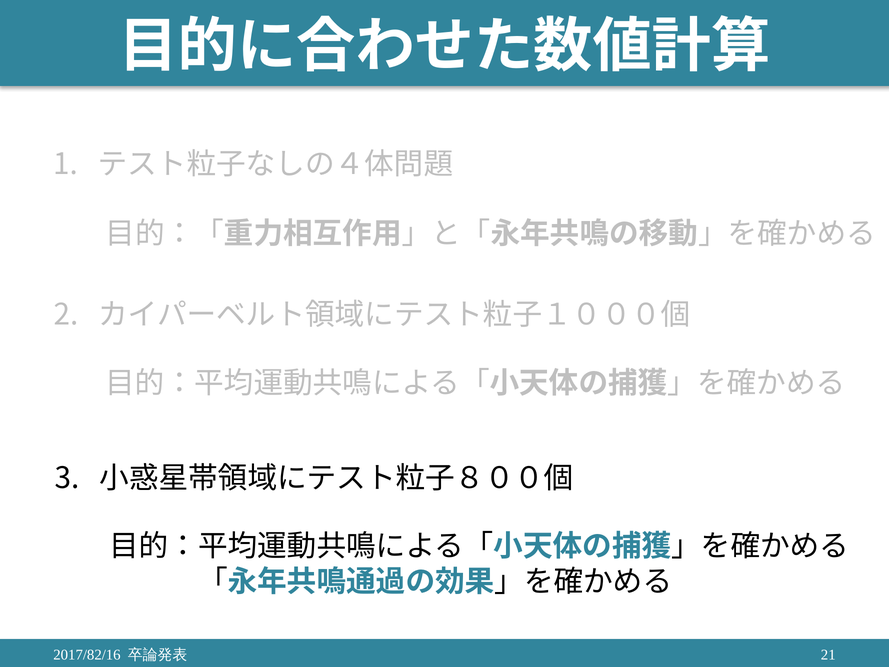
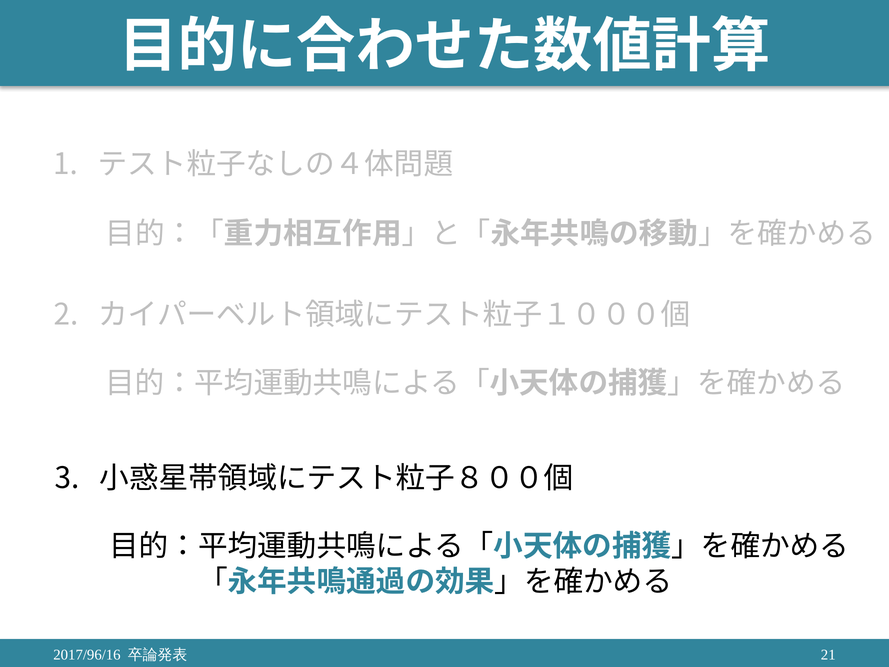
2017/82/16: 2017/82/16 -> 2017/96/16 (87, 655)
